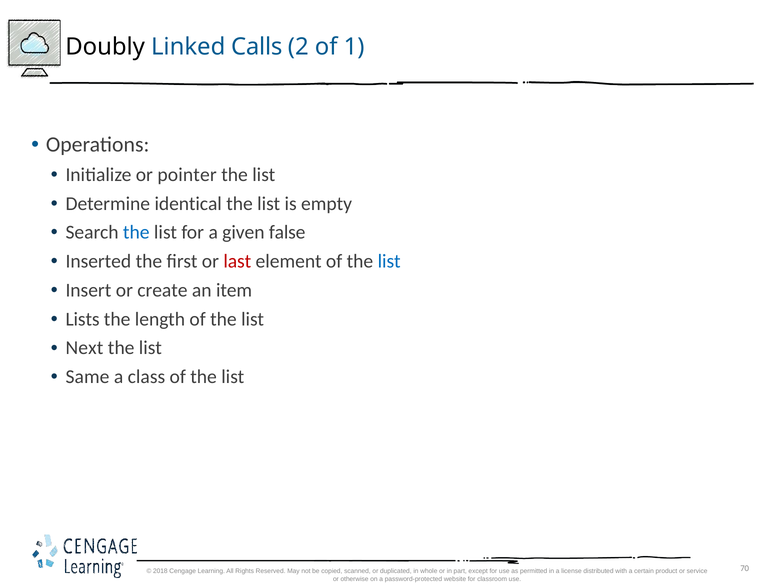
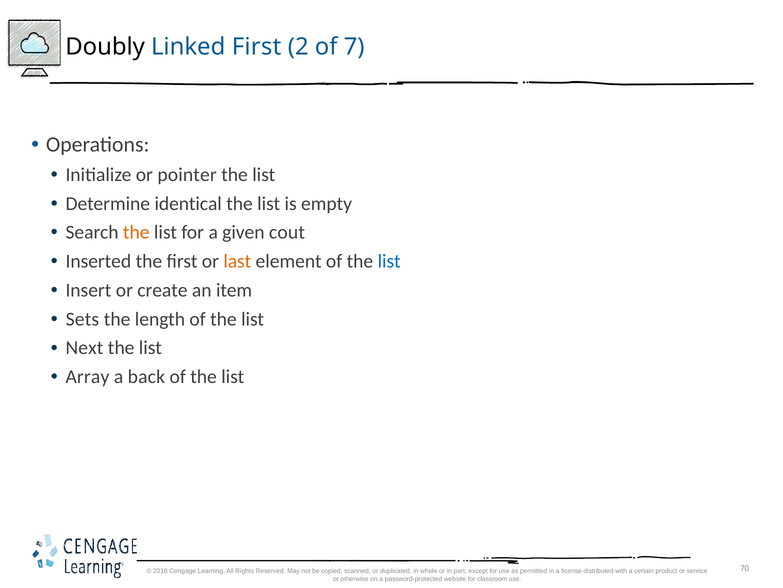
Linked Calls: Calls -> First (257, 47)
1: 1 -> 7 (354, 47)
the colour: blue -> orange (136, 232)
false: false -> cout (287, 232)
last colour: red -> orange (237, 261)
Lists: Lists -> Sets (82, 319)
Same: Same -> Array (87, 376)
class: class -> back (146, 376)
